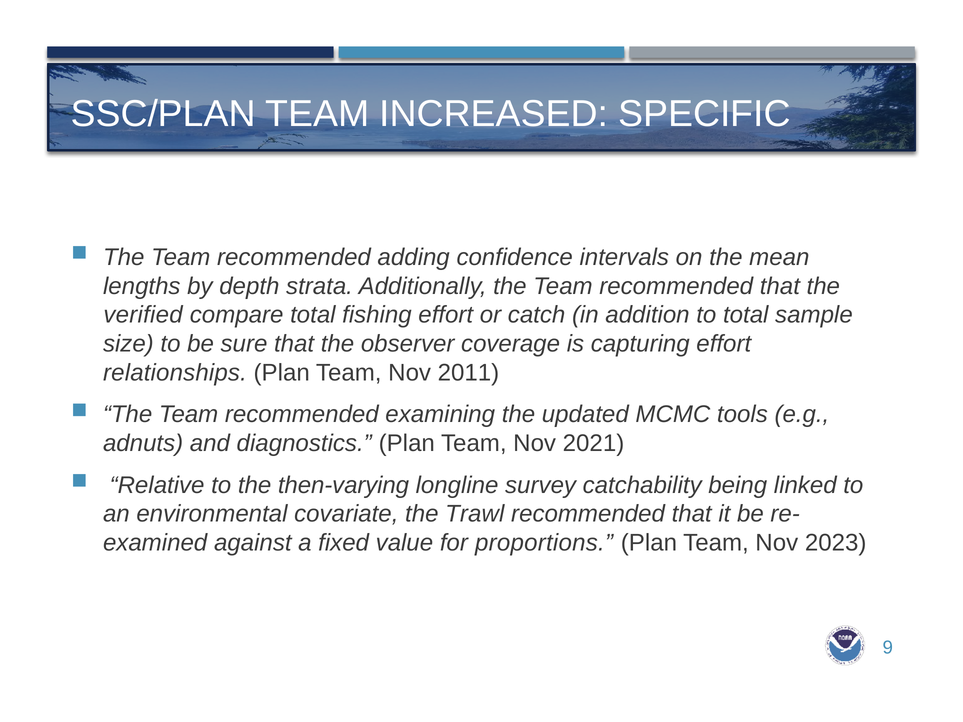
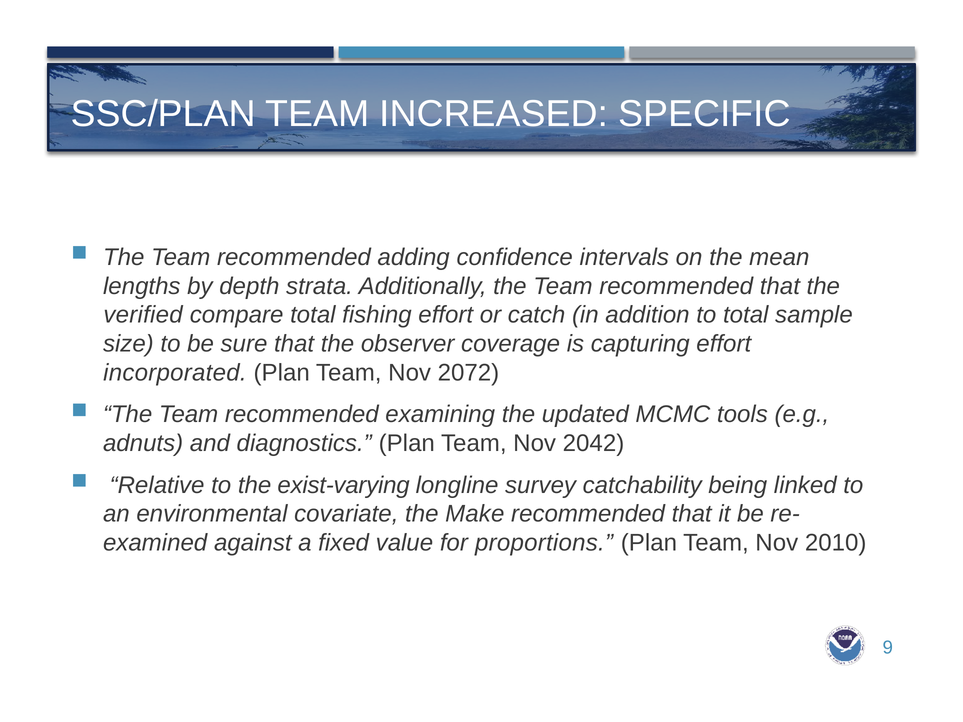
relationships: relationships -> incorporated (175, 373)
2011: 2011 -> 2072 (468, 373)
2021: 2021 -> 2042 (593, 444)
then-varying: then-varying -> exist-varying (344, 485)
Trawl: Trawl -> Make (475, 514)
2023: 2023 -> 2010 (836, 543)
